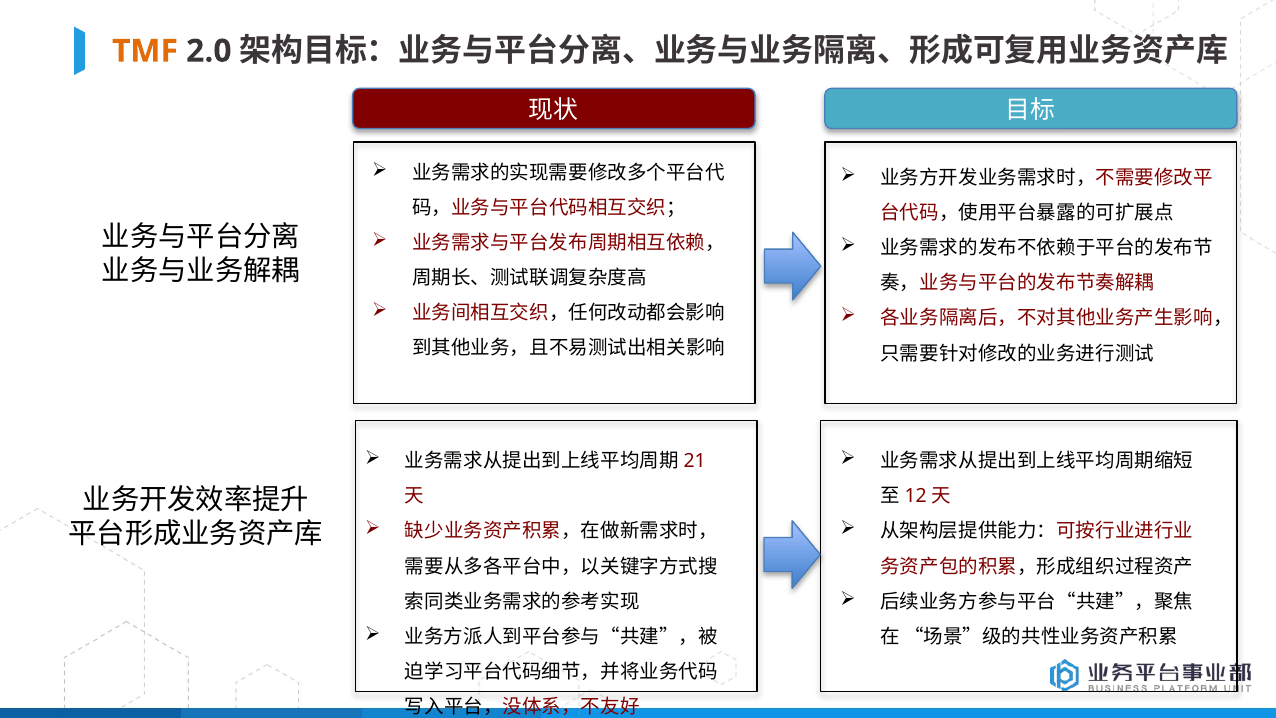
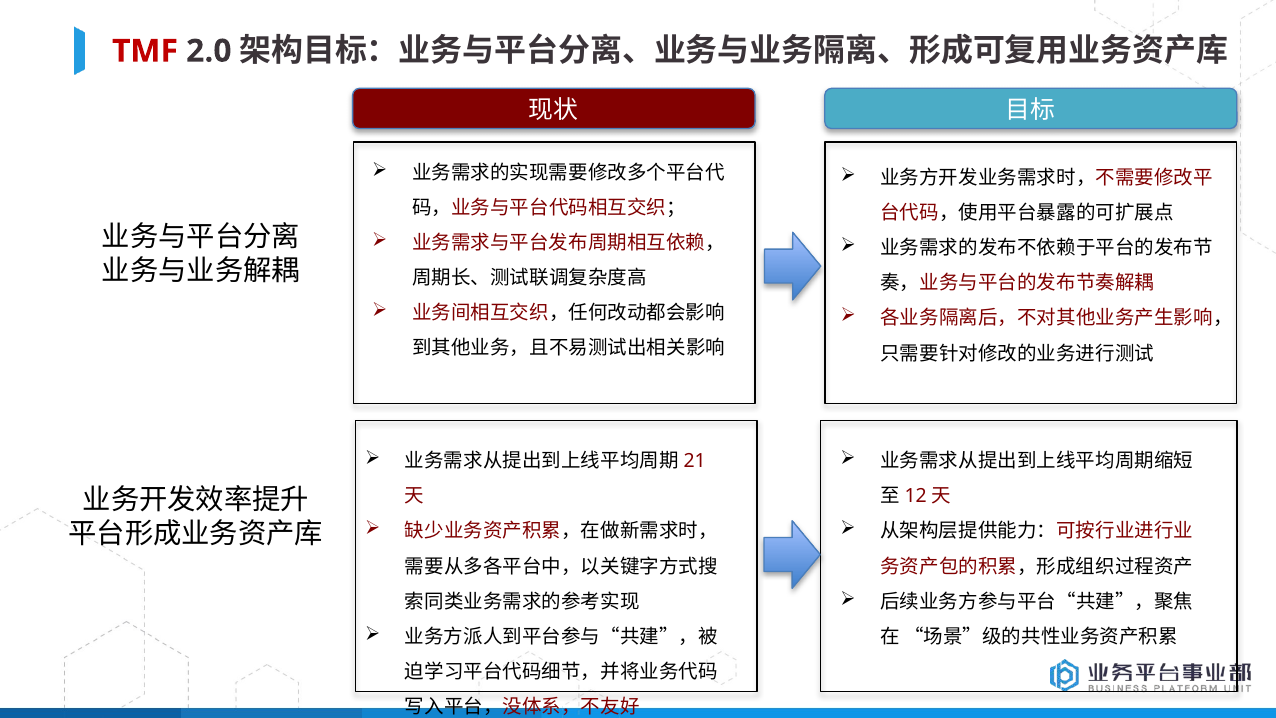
TMF colour: orange -> red (145, 51)
